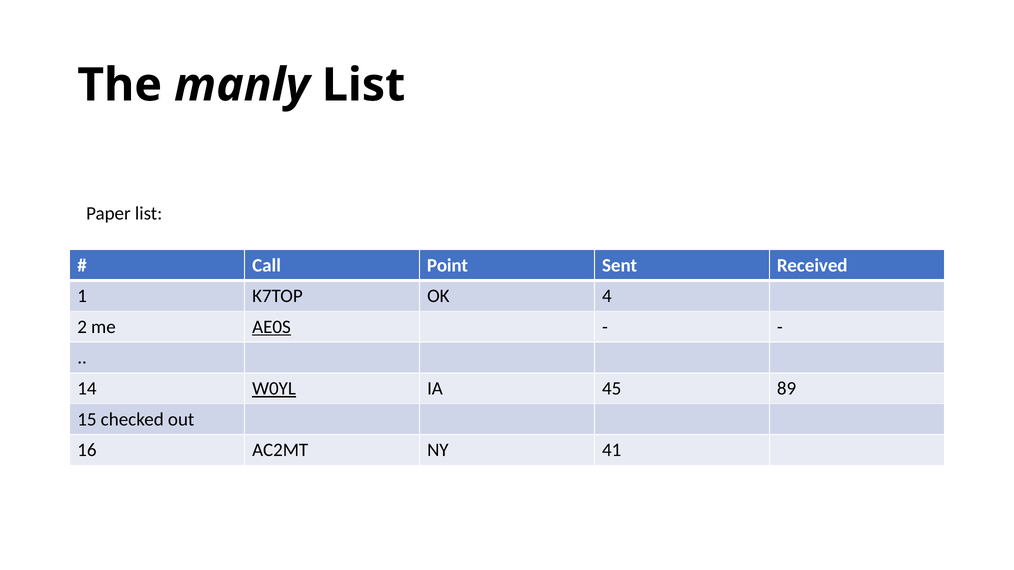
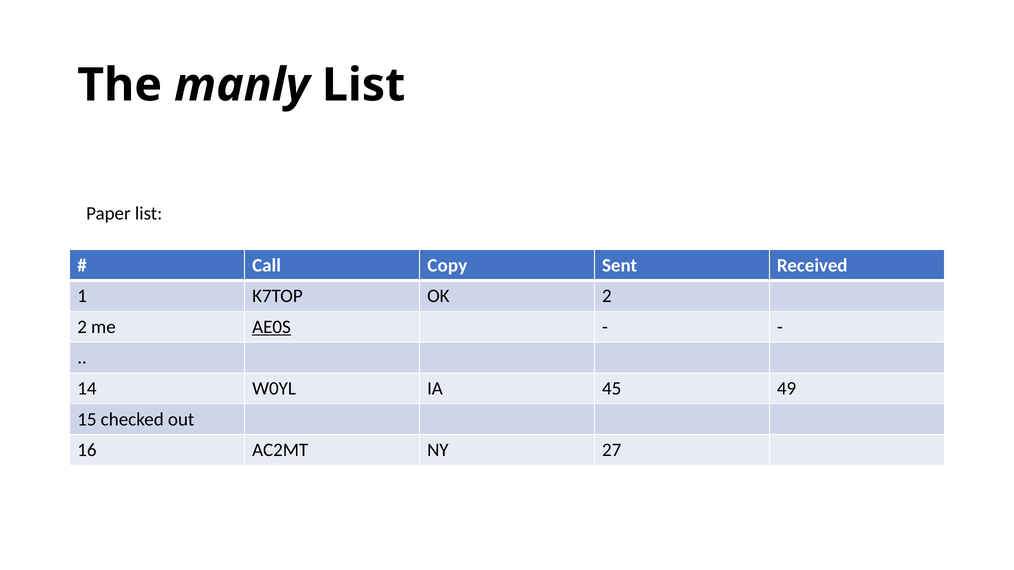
Point: Point -> Copy (447, 265)
OK 4: 4 -> 2 (607, 296)
W0YL underline: present -> none (274, 389)
89: 89 -> 49 (787, 389)
41: 41 -> 27 (612, 450)
